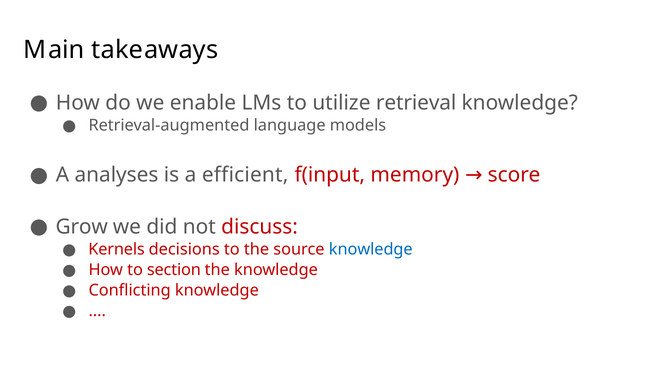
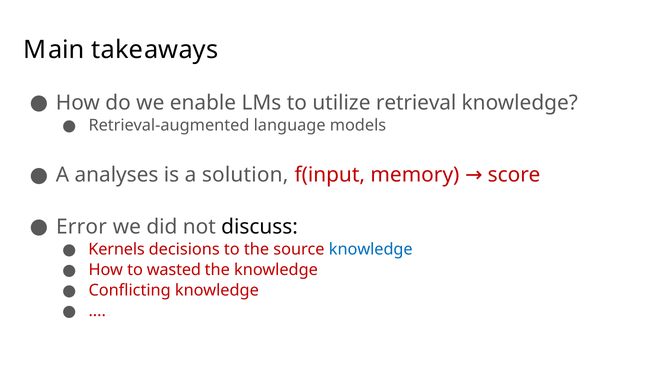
efficient: efficient -> solution (245, 175)
Grow: Grow -> Error (81, 227)
discuss colour: red -> black (260, 227)
section: section -> wasted (174, 270)
